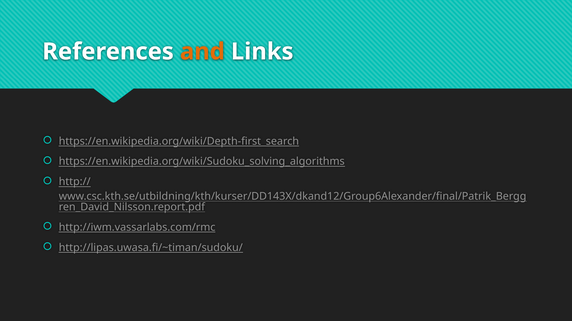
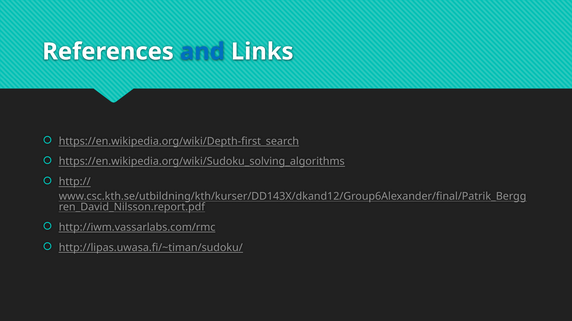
and colour: orange -> blue (202, 52)
